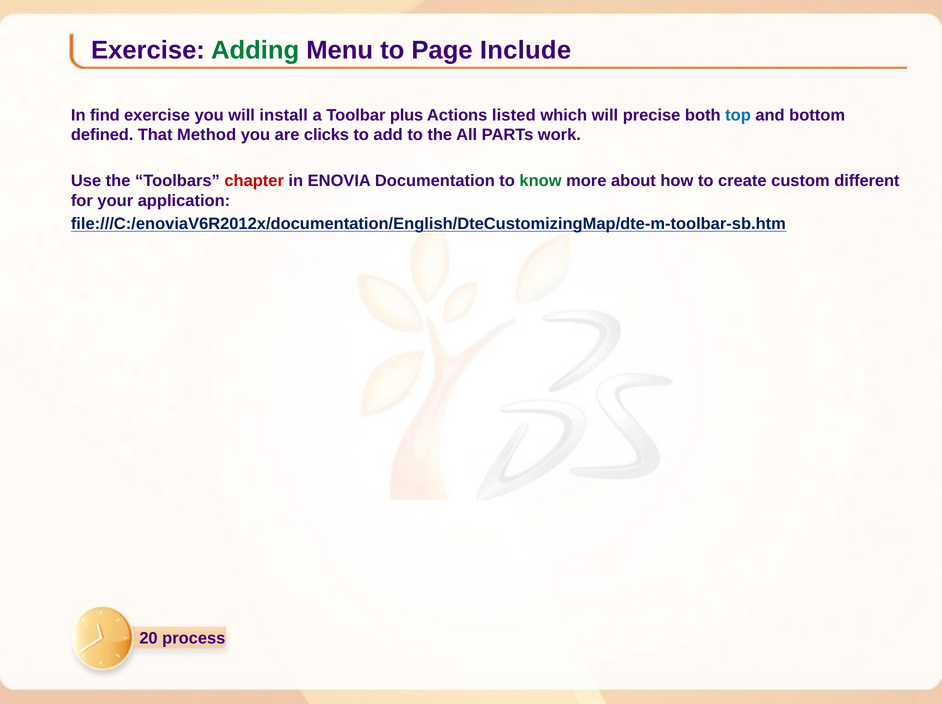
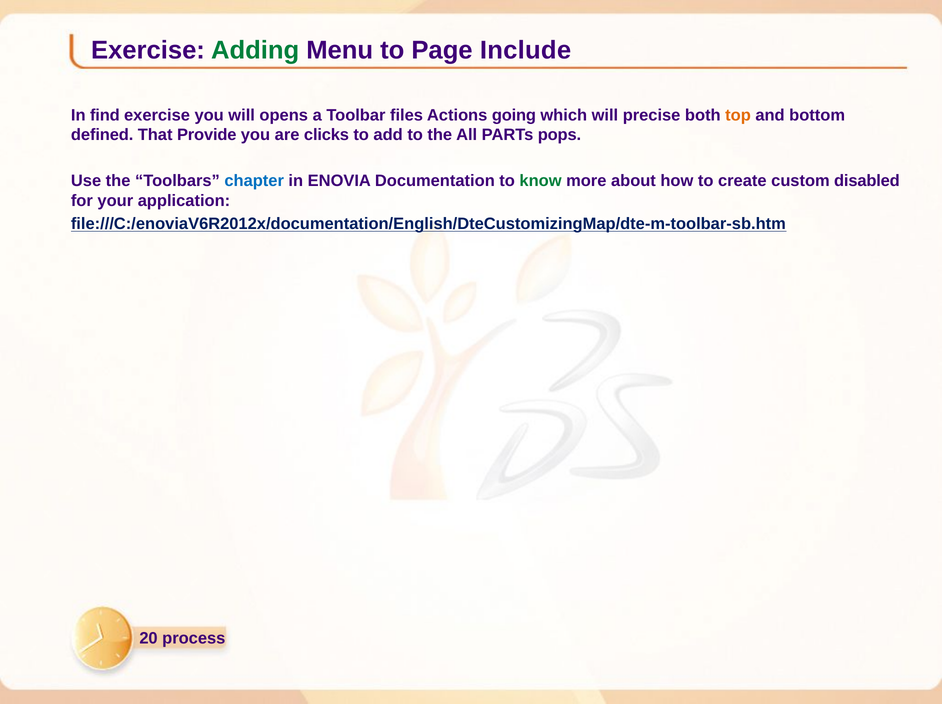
install: install -> opens (284, 115)
plus: plus -> files (407, 115)
listed: listed -> going (514, 115)
top colour: blue -> orange (738, 115)
Method: Method -> Provide (207, 135)
work: work -> pops (559, 135)
chapter colour: red -> blue (254, 181)
different: different -> disabled (867, 181)
